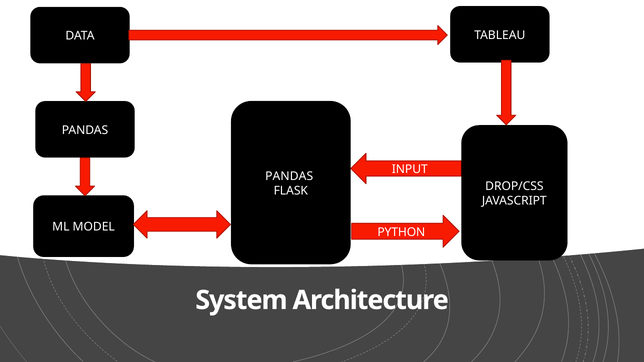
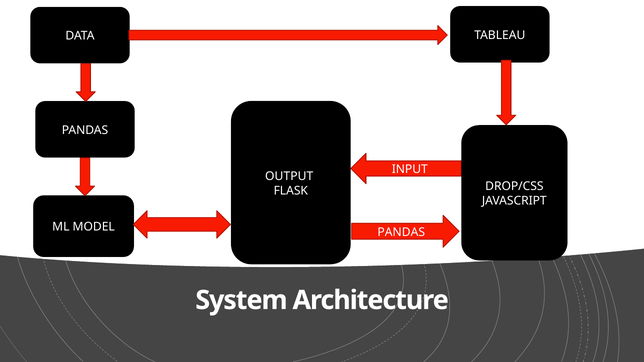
PANDAS: PANDAS -> OUTPUT (289, 176)
PYTHON: PYTHON -> PANDAS (401, 232)
